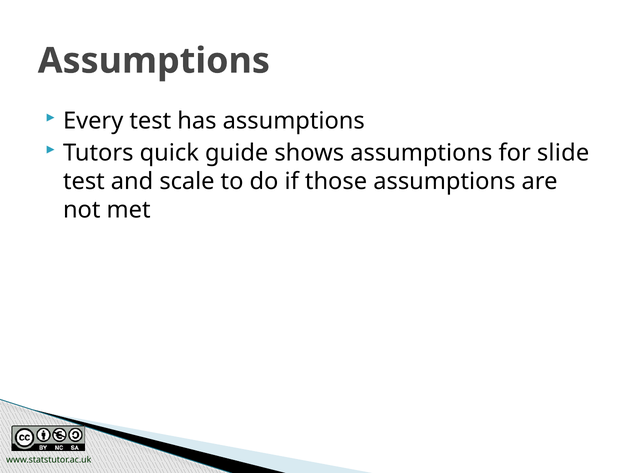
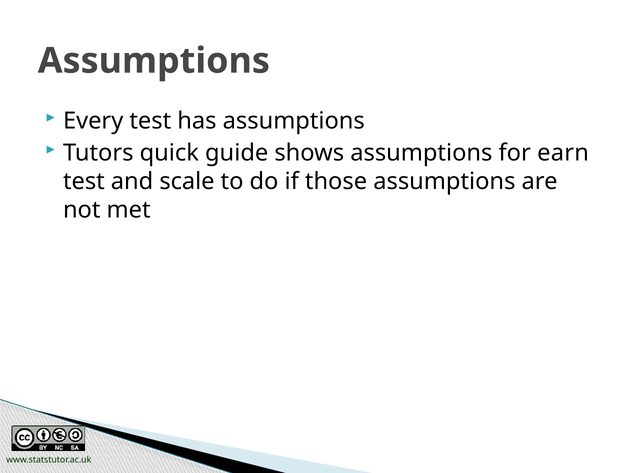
slide: slide -> earn (563, 153)
